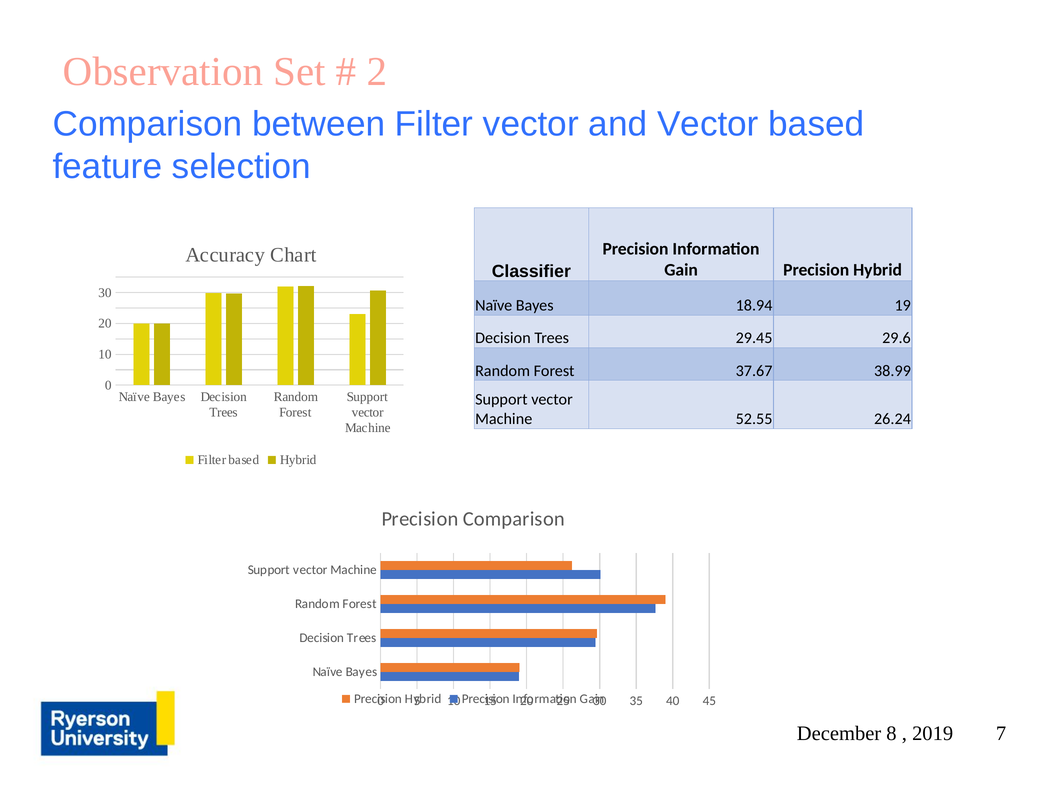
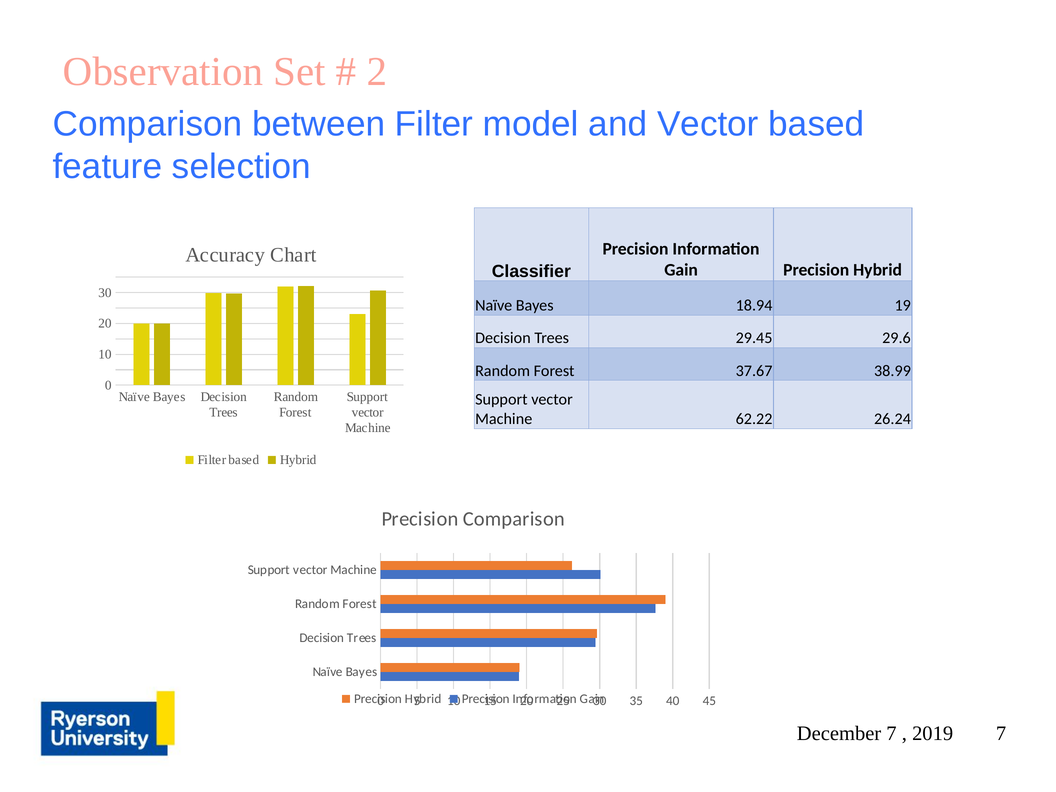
Filter vector: vector -> model (531, 124)
52.55: 52.55 -> 62.22 (754, 419)
December 8: 8 -> 7 (891, 733)
